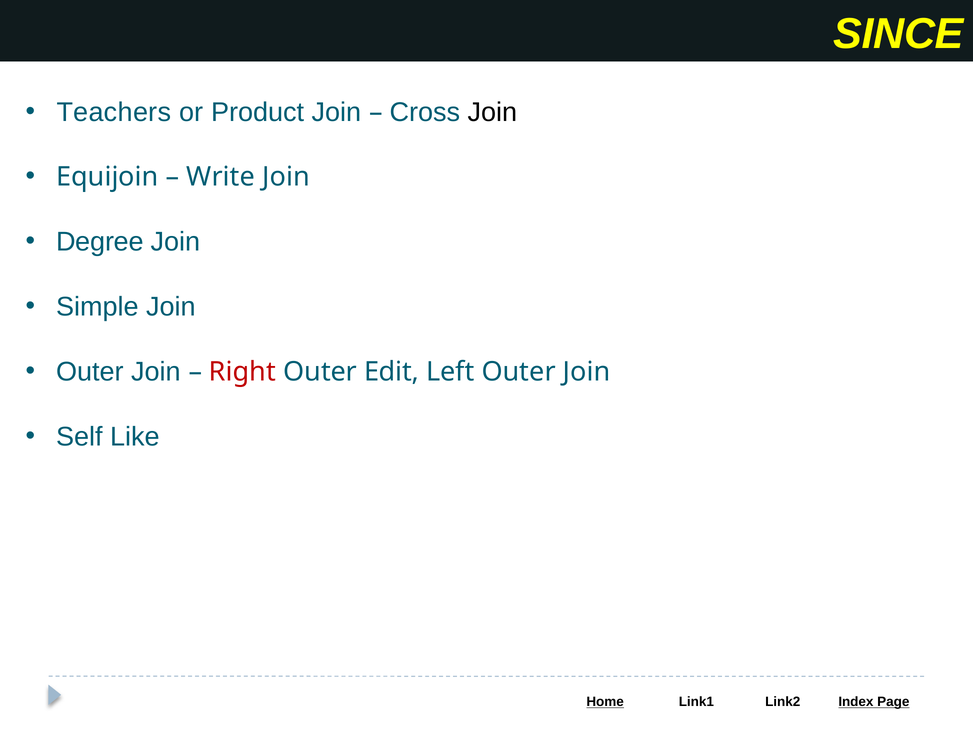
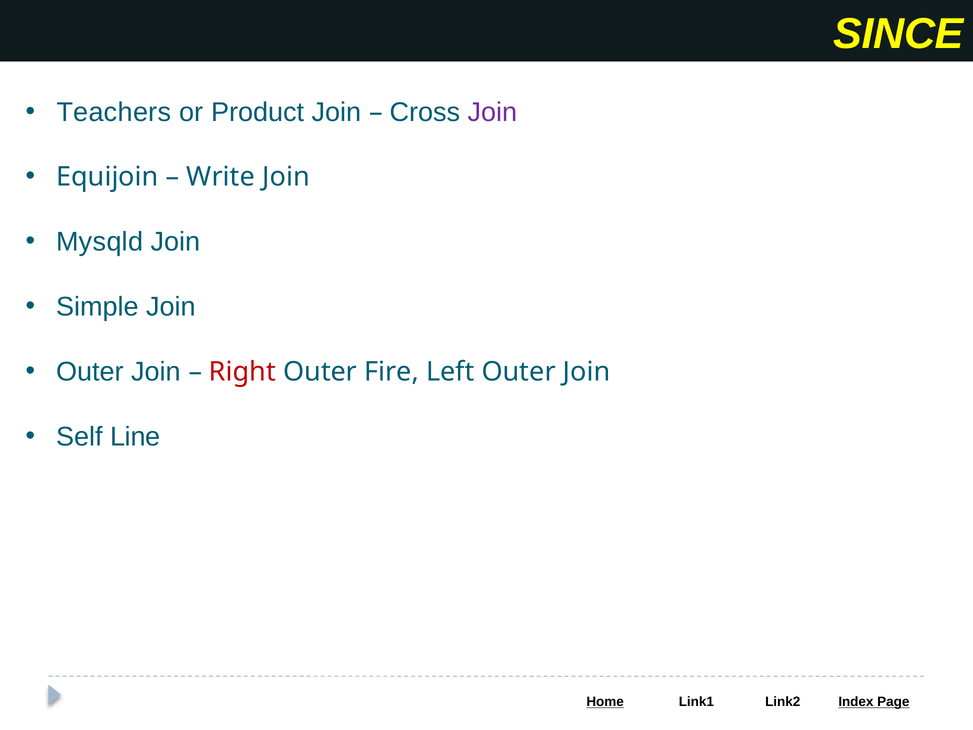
Join colour: black -> purple (492, 112)
Degree: Degree -> Mysqld (100, 242)
Edit: Edit -> Fire (392, 372)
Like: Like -> Line (135, 437)
